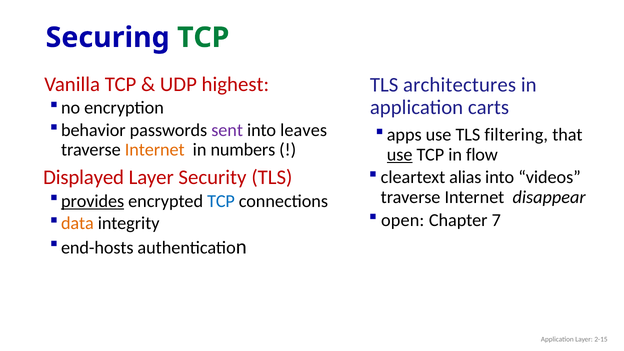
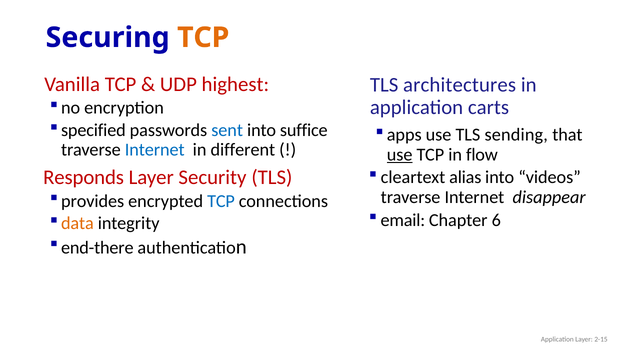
TCP colour: green -> orange (203, 38)
behavior: behavior -> specified (93, 130)
sent colour: purple -> blue (227, 130)
leaves: leaves -> suffice (304, 130)
filtering: filtering -> sending (516, 135)
Internet colour: orange -> blue (155, 150)
numbers: numbers -> different (243, 150)
Displayed: Displayed -> Responds (84, 177)
provides underline: present -> none (93, 201)
open: open -> email (403, 220)
7: 7 -> 6 (496, 220)
end-hosts: end-hosts -> end-there (97, 248)
